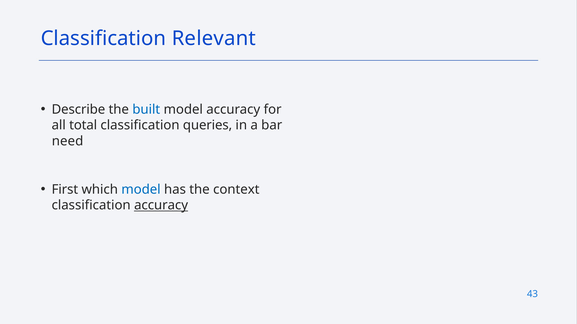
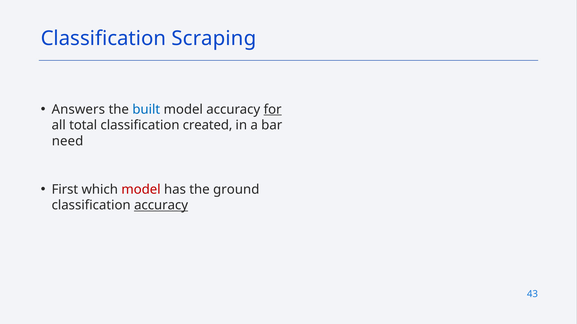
Relevant: Relevant -> Scraping (214, 39)
Describe: Describe -> Answers (78, 110)
for underline: none -> present (273, 110)
queries: queries -> created (208, 125)
model colour: blue -> red (141, 190)
context: context -> ground (236, 190)
